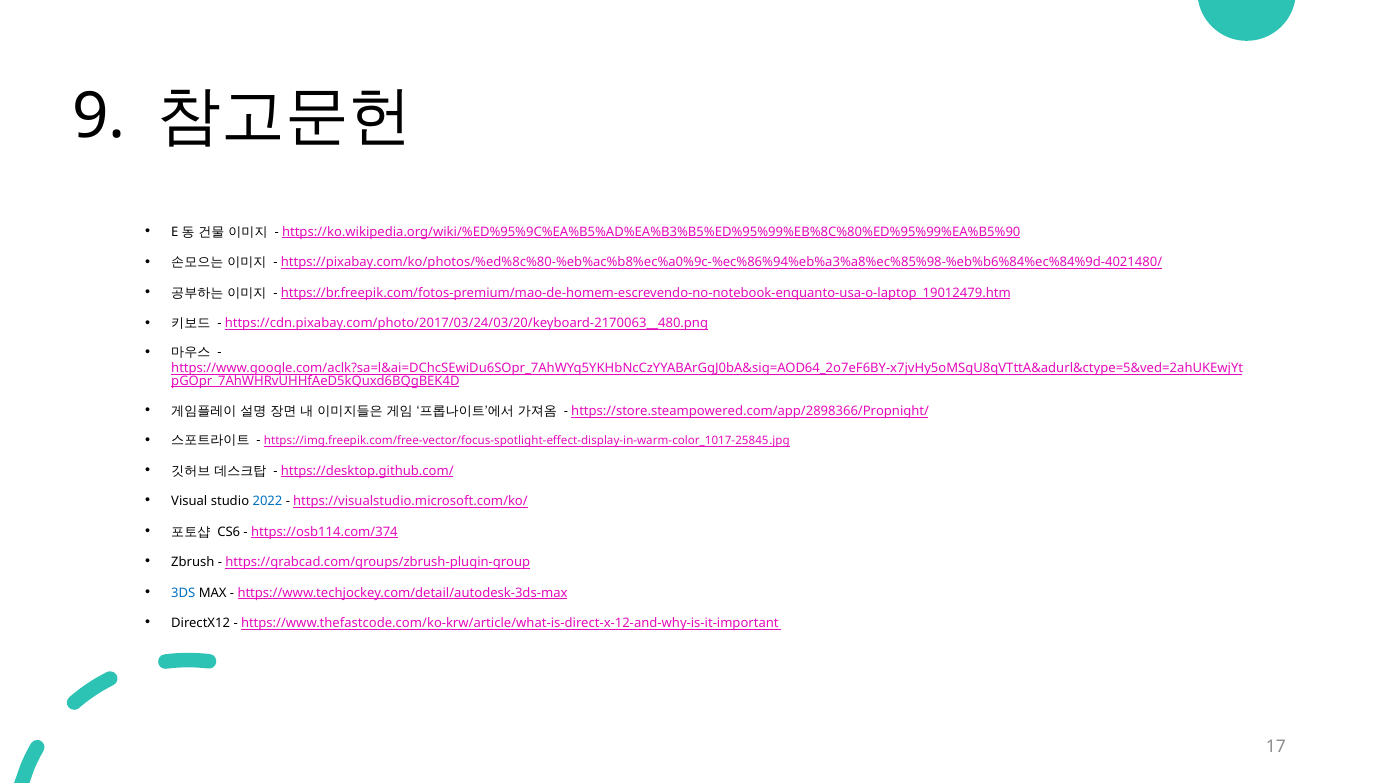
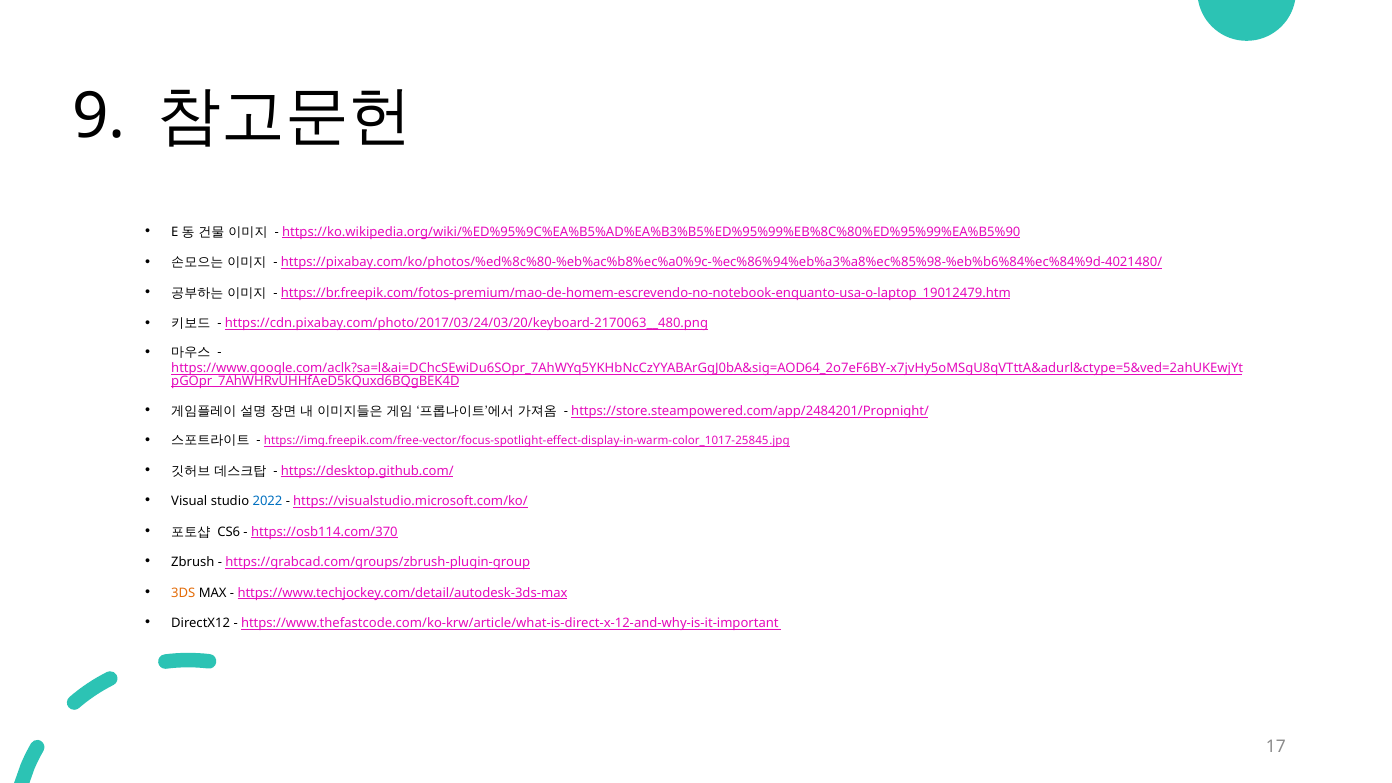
https://store.steampowered.com/app/2898366/Propnight/: https://store.steampowered.com/app/2898366/Propnight/ -> https://store.steampowered.com/app/2484201/Propnight/ (750, 411)
https://osb114.com/374: https://osb114.com/374 -> https://osb114.com/370 (324, 532)
3DS colour: blue -> orange (183, 593)
